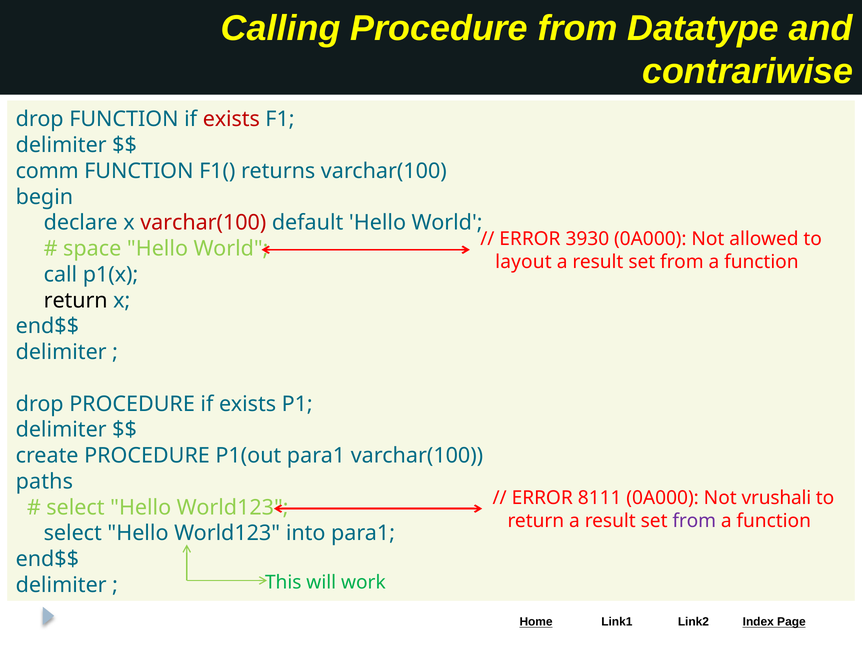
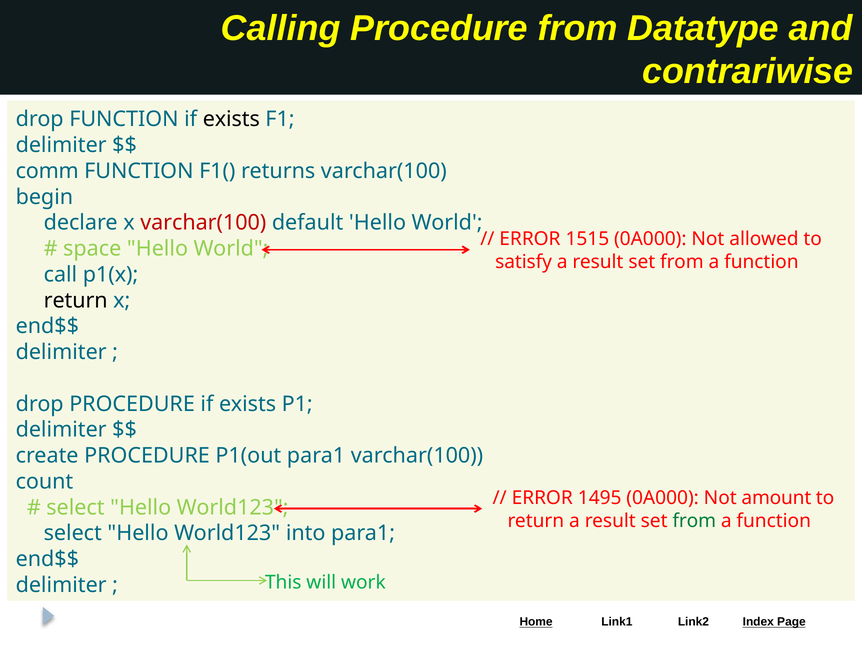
exists colour: red -> black (231, 119)
3930: 3930 -> 1515 (587, 239)
layout: layout -> satisfy (524, 262)
paths: paths -> count (44, 481)
8111: 8111 -> 1495 (600, 497)
vrushali: vrushali -> amount (776, 497)
from colour: purple -> green (694, 520)
